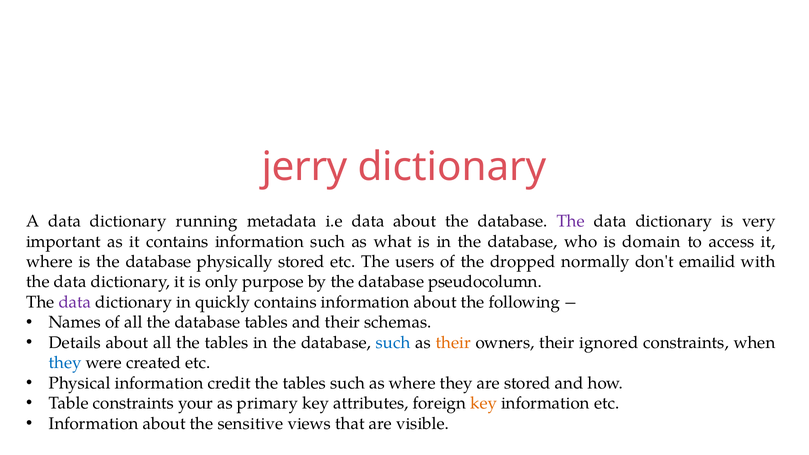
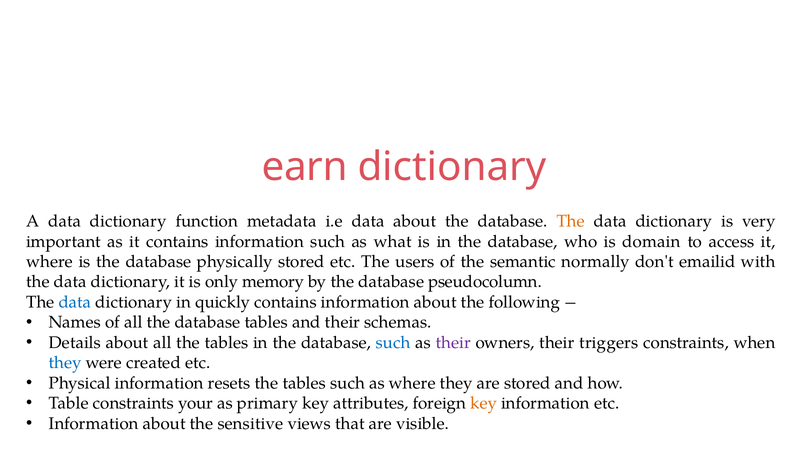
jerry: jerry -> earn (305, 167)
running: running -> function (207, 221)
The colour: purple -> orange (571, 221)
dropped: dropped -> semantic (523, 262)
purpose: purpose -> memory (273, 282)
data colour: purple -> blue (75, 302)
their colour: orange -> purple (453, 343)
ignored: ignored -> triggers (609, 343)
credit: credit -> resets (229, 383)
